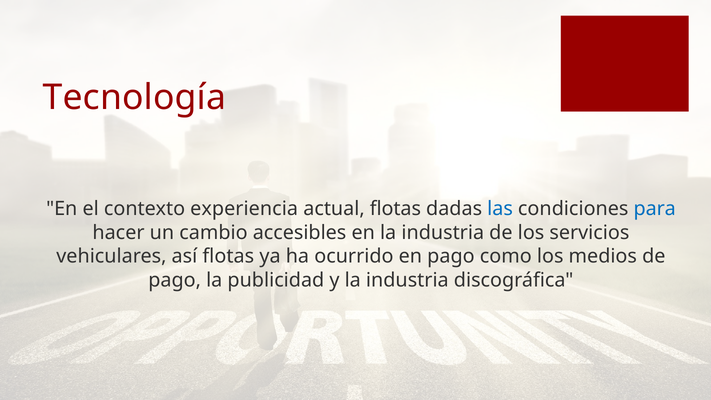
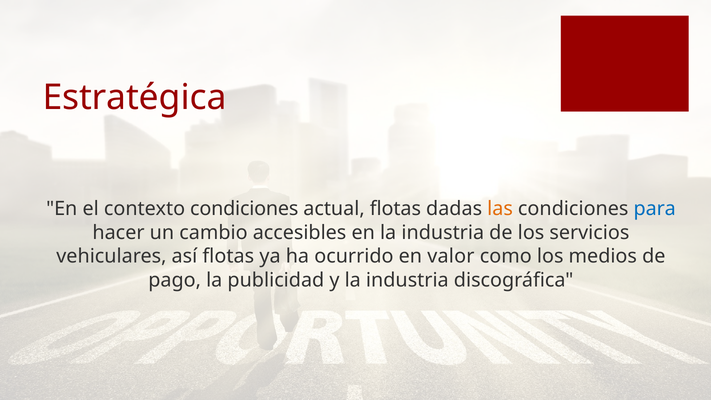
Tecnología: Tecnología -> Estratégica (135, 98)
contexto experiencia: experiencia -> condiciones (244, 209)
las colour: blue -> orange (500, 209)
en pago: pago -> valor (451, 256)
